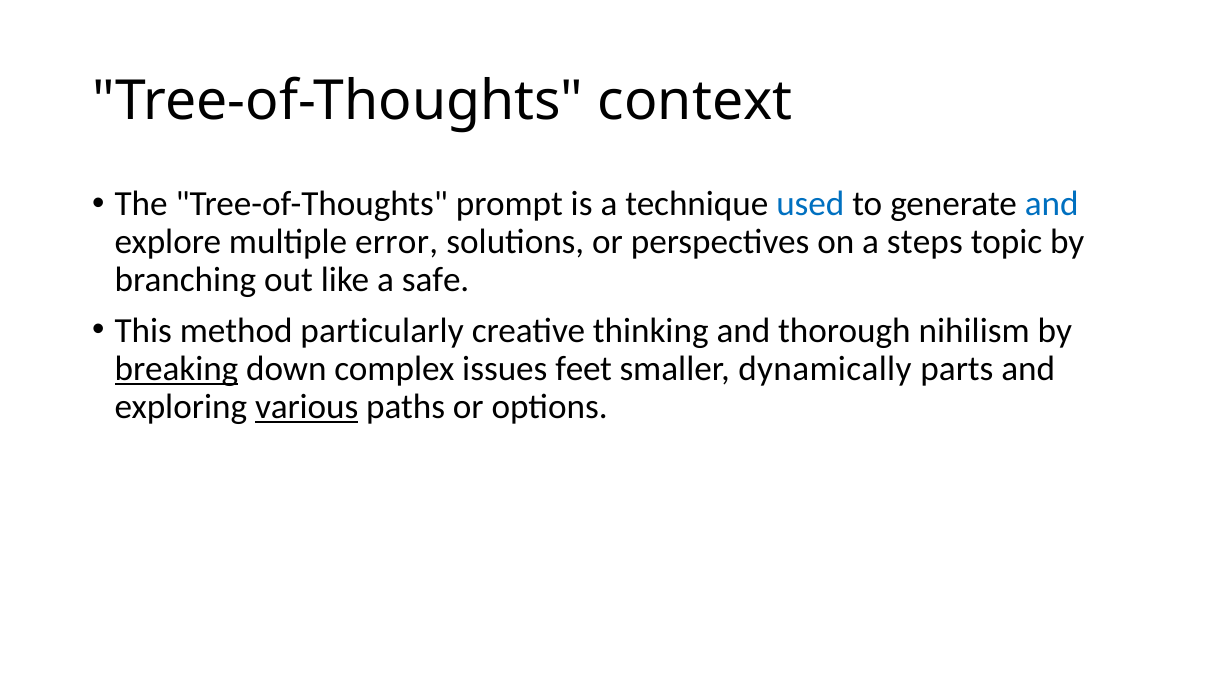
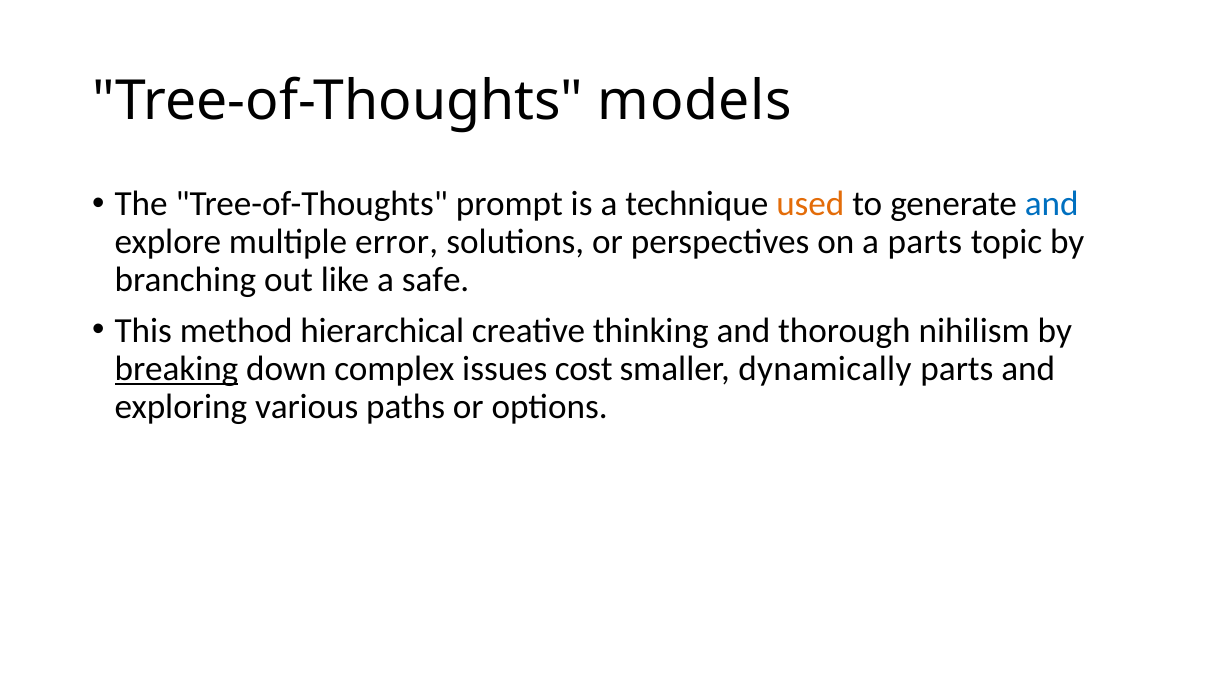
context: context -> models (695, 101)
used colour: blue -> orange (810, 204)
a steps: steps -> parts (925, 242)
particularly: particularly -> hierarchical (382, 331)
feet: feet -> cost (584, 369)
various underline: present -> none (307, 407)
